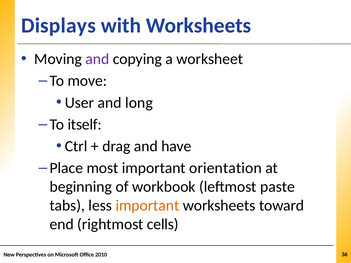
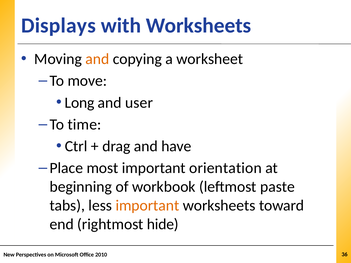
and colour: purple -> orange (97, 59)
User: User -> Long (80, 103)
long: long -> user (139, 103)
itself: itself -> time (84, 125)
cells: cells -> hide (163, 224)
